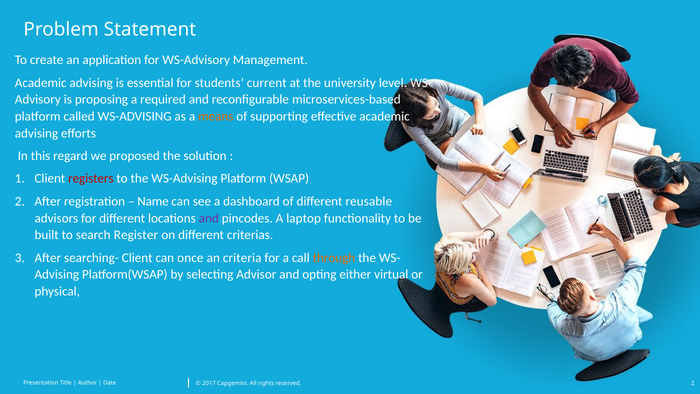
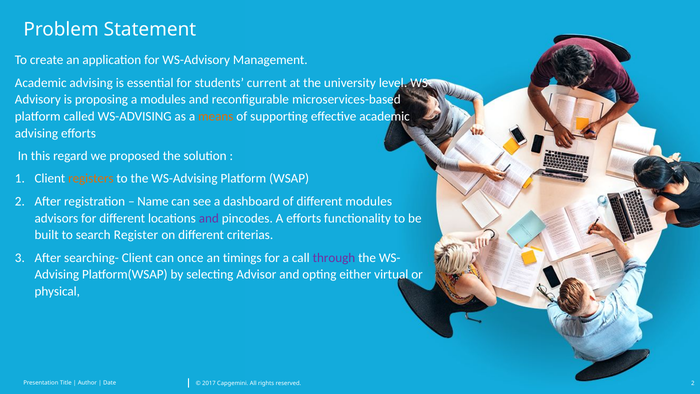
a required: required -> modules (163, 99)
registers colour: red -> orange (91, 179)
different reusable: reusable -> modules (369, 201)
A laptop: laptop -> efforts (304, 218)
criteria: criteria -> timings (242, 258)
through colour: orange -> purple (334, 258)
